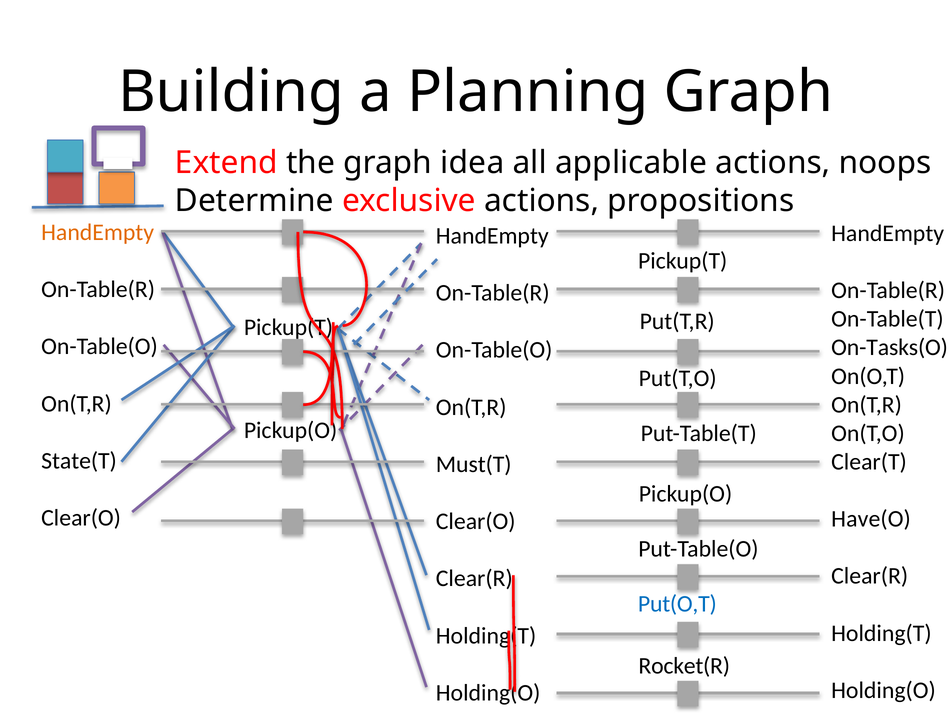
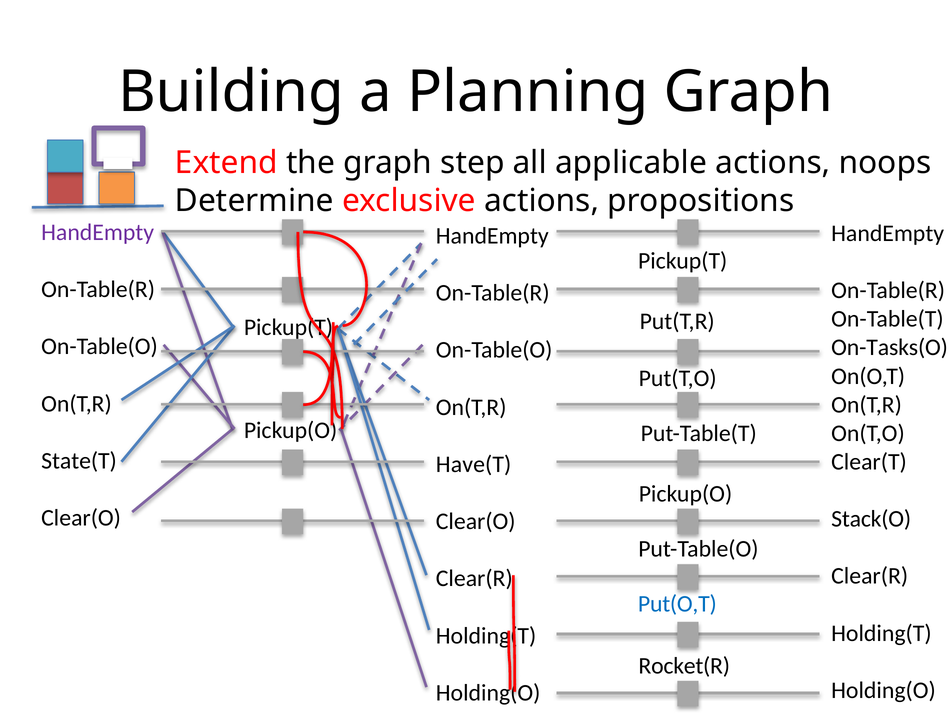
idea: idea -> step (472, 163)
HandEmpty colour: orange -> purple (98, 232)
Must(T: Must(T -> Have(T (474, 464)
Have(O: Have(O -> Stack(O (871, 519)
